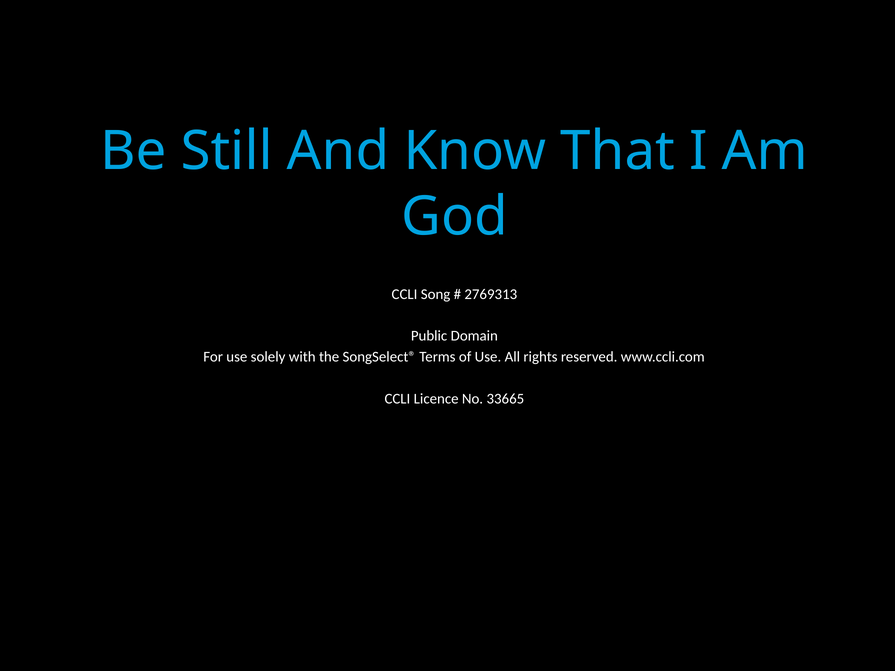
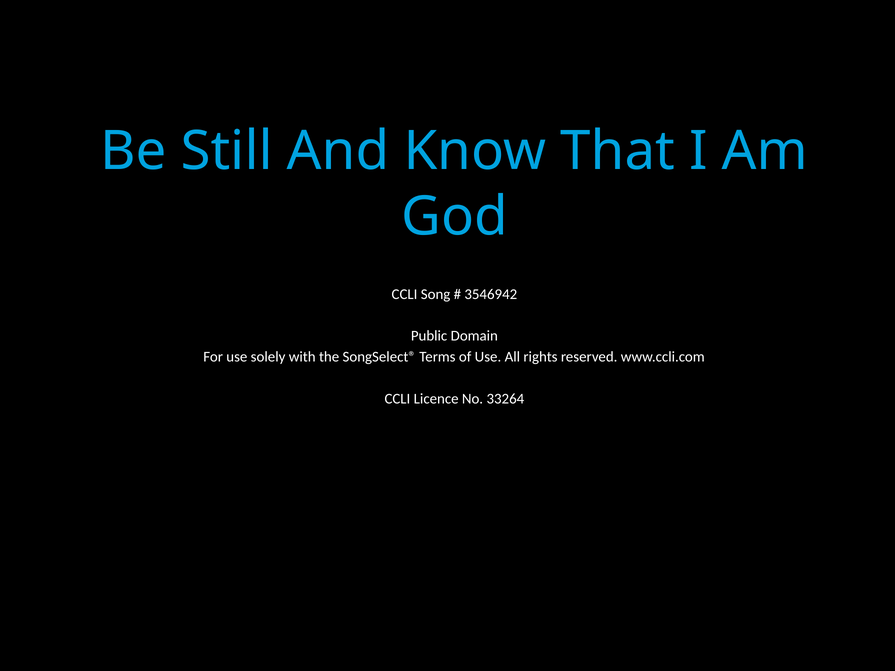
2769313: 2769313 -> 3546942 (491, 294)
33665: 33665 -> 33264 (505, 399)
